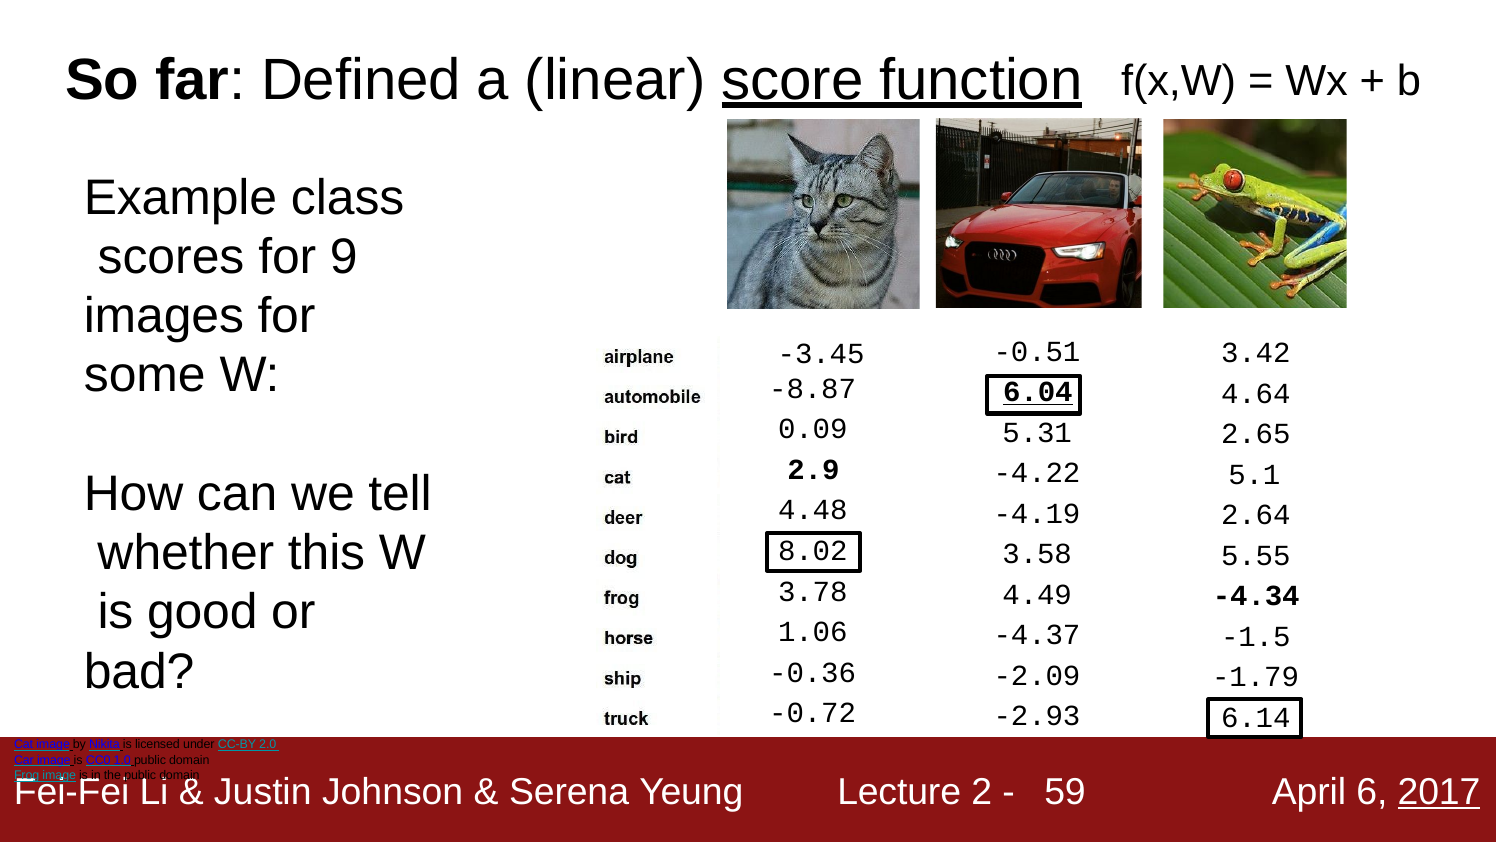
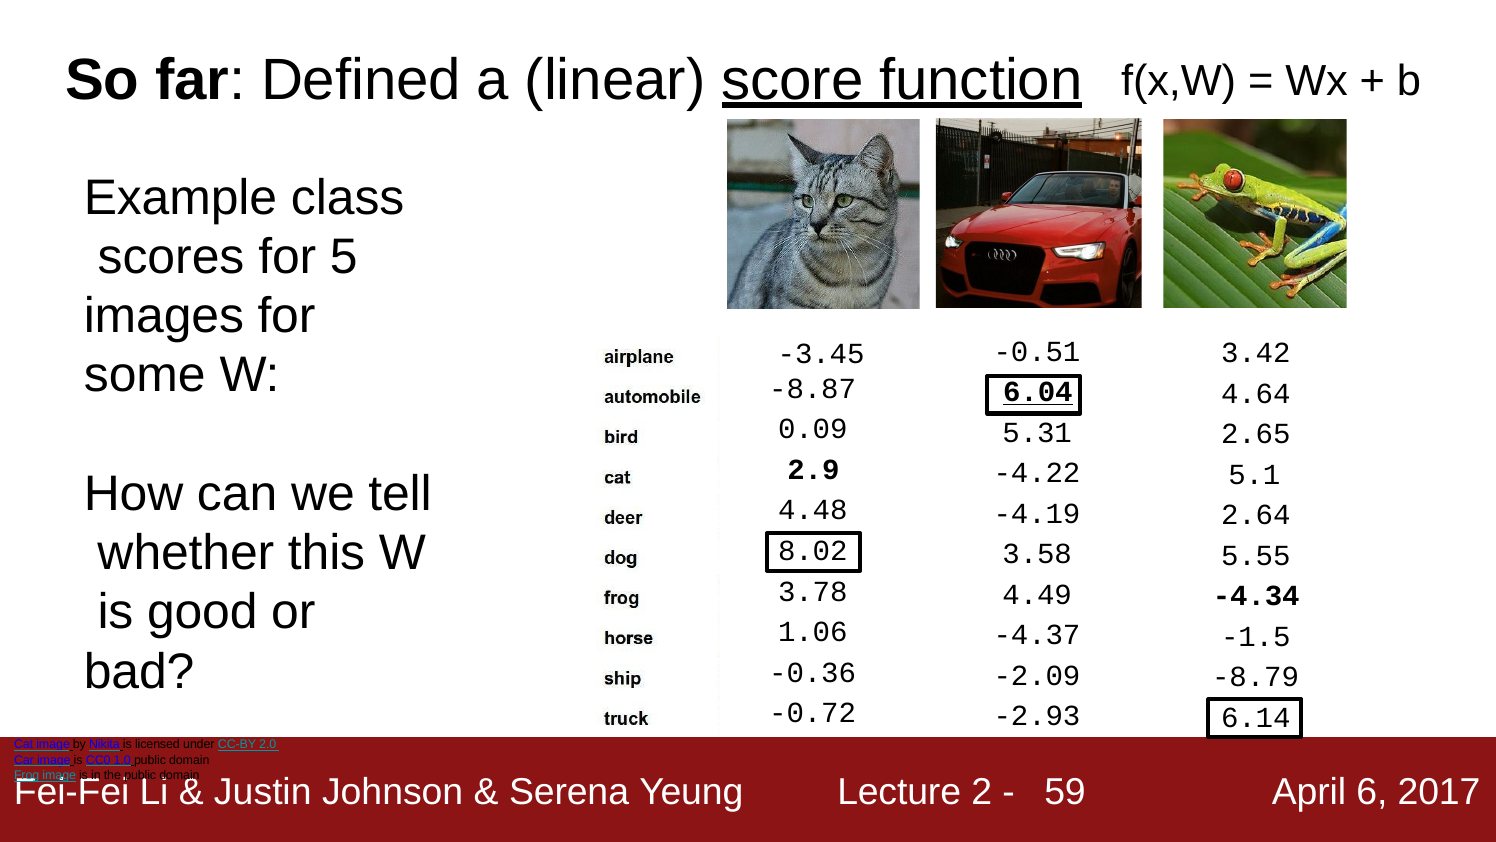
9: 9 -> 5 (344, 257)
-1.79: -1.79 -> -8.79 (1256, 677)
2017 underline: present -> none (1439, 791)
